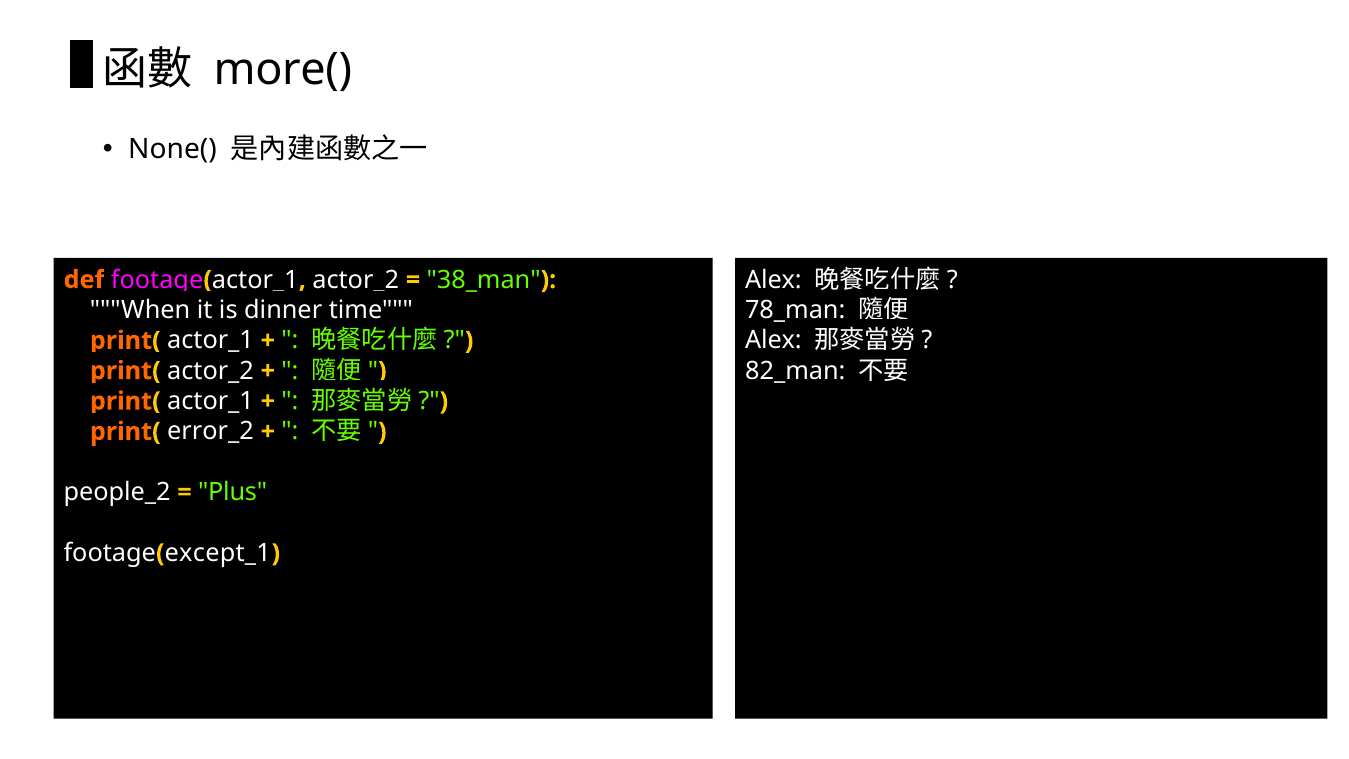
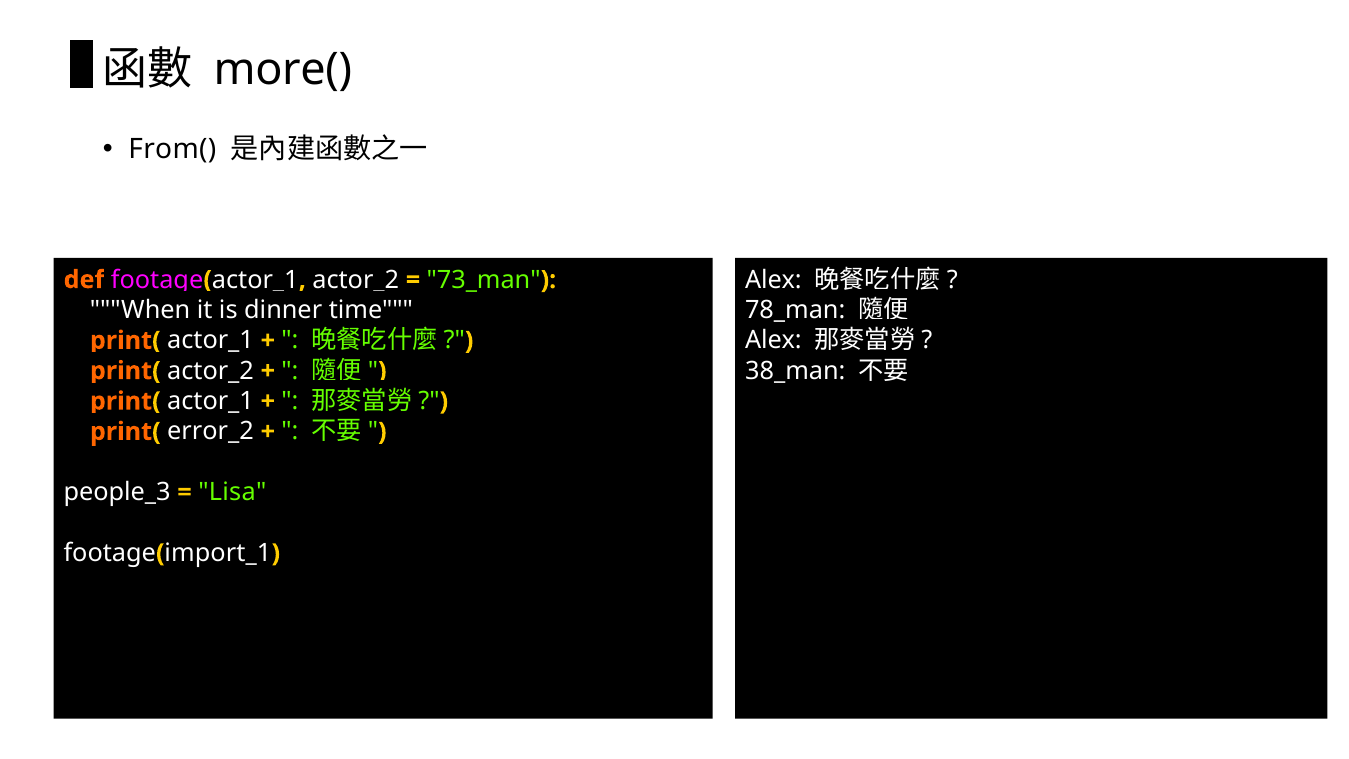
None(: None( -> From( (172, 149)
38_man: 38_man -> 73_man (484, 280)
82_man: 82_man -> 38_man (795, 371)
people_2: people_2 -> people_3 (117, 492)
Plus: Plus -> Lisa (232, 492)
except_1: except_1 -> import_1 (218, 553)
